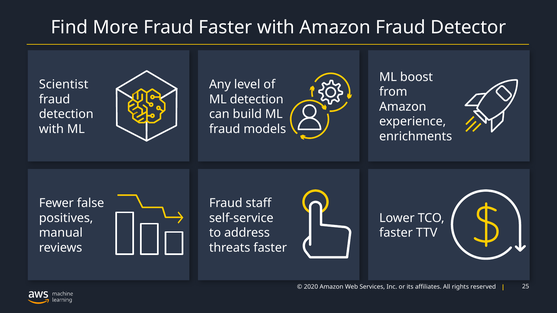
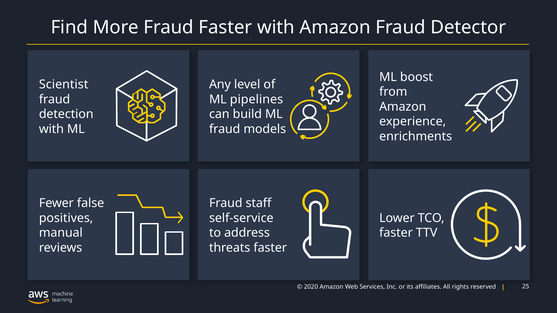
ML detection: detection -> pipelines (257, 99)
